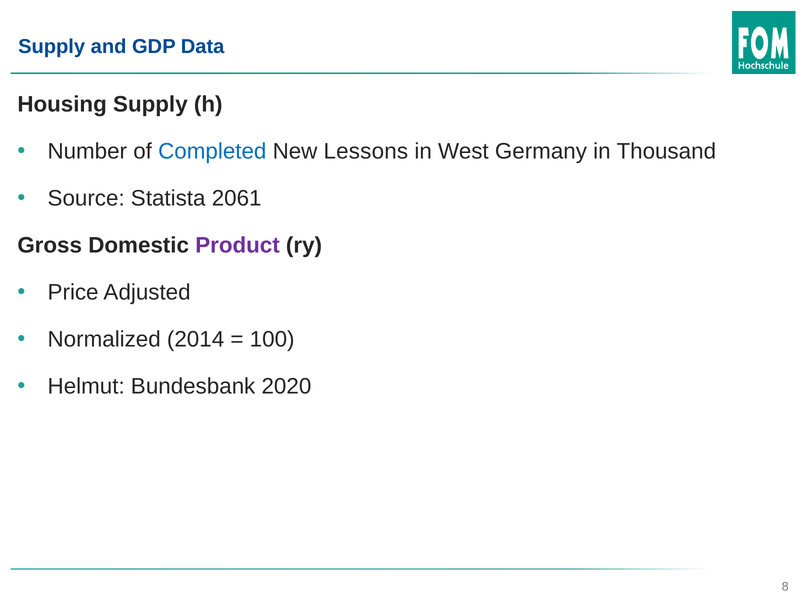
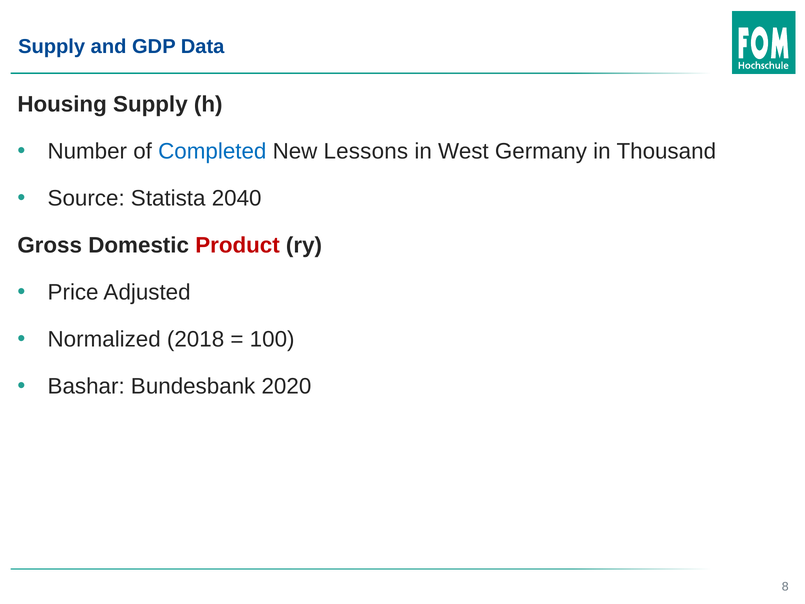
2061: 2061 -> 2040 (237, 198)
Product colour: purple -> red (238, 245)
2014: 2014 -> 2018 (196, 339)
Helmut: Helmut -> Bashar (86, 386)
